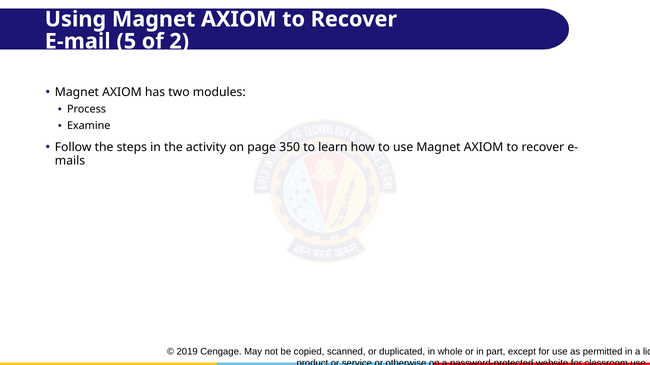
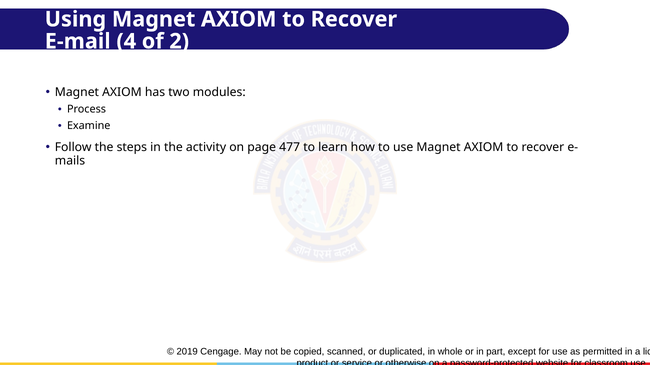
5: 5 -> 4 (126, 41)
350: 350 -> 477 (290, 147)
